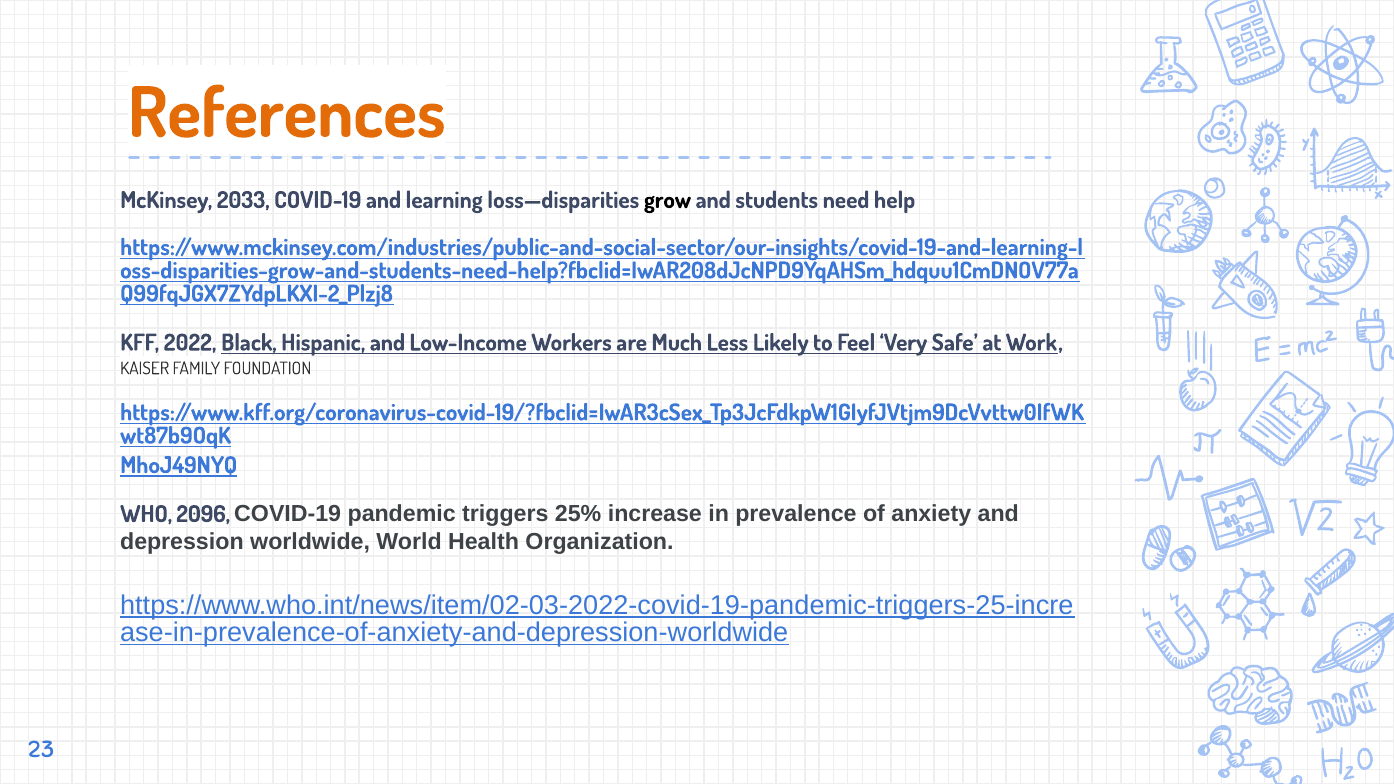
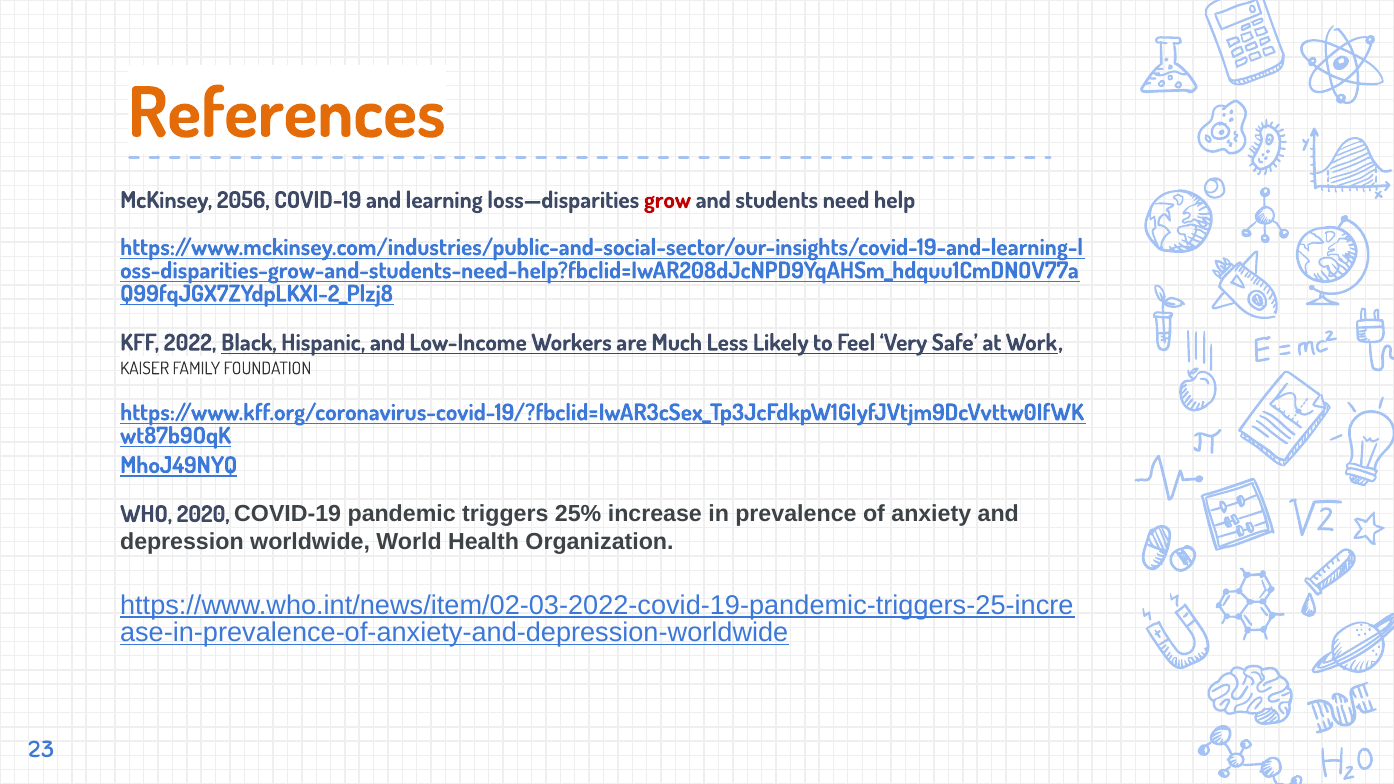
2033: 2033 -> 2056 (243, 200)
grow colour: black -> red (667, 200)
2096: 2096 -> 2020 (203, 514)
